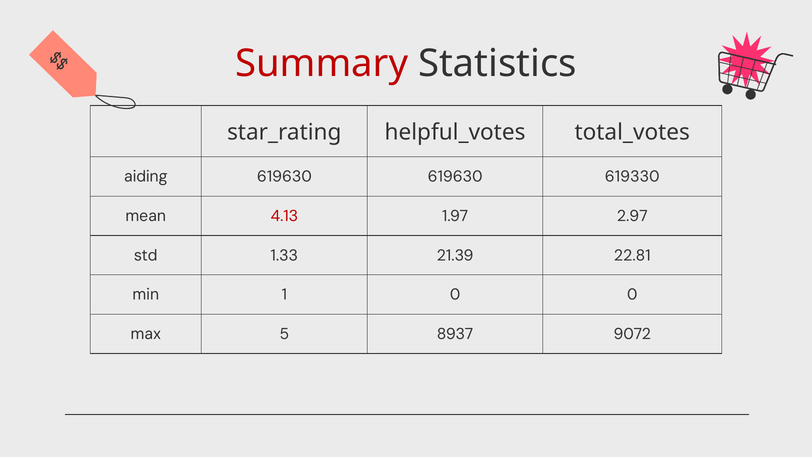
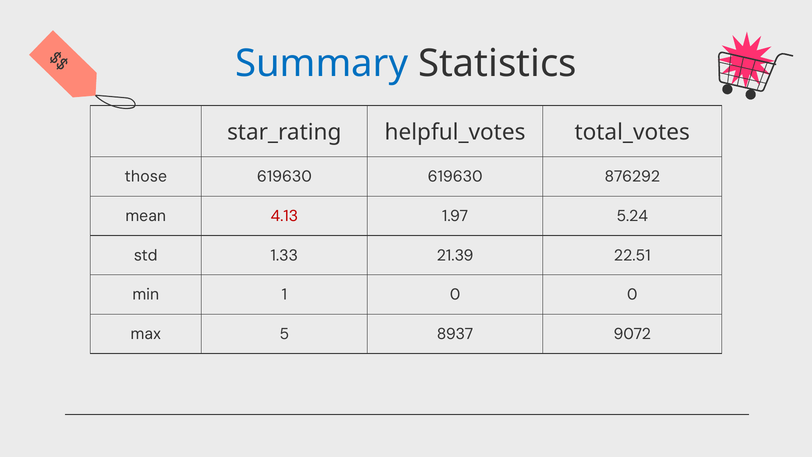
Summary colour: red -> blue (322, 63)
aiding: aiding -> those (146, 177)
619330: 619330 -> 876292 (632, 177)
2.97: 2.97 -> 5.24 (632, 216)
22.81: 22.81 -> 22.51 (632, 255)
